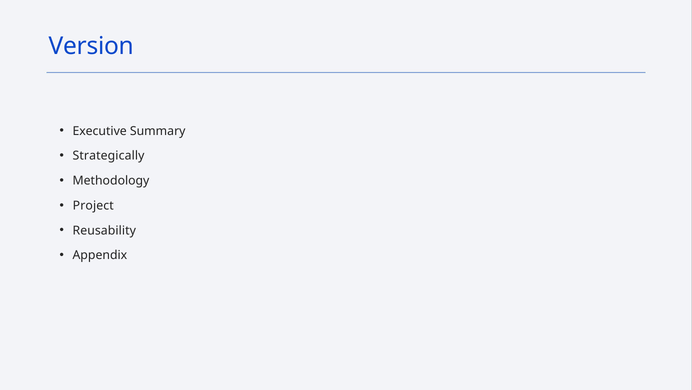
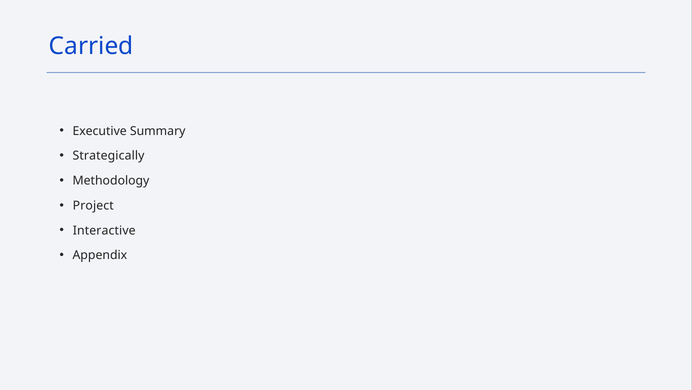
Version: Version -> Carried (91, 46)
Reusability: Reusability -> Interactive (104, 230)
